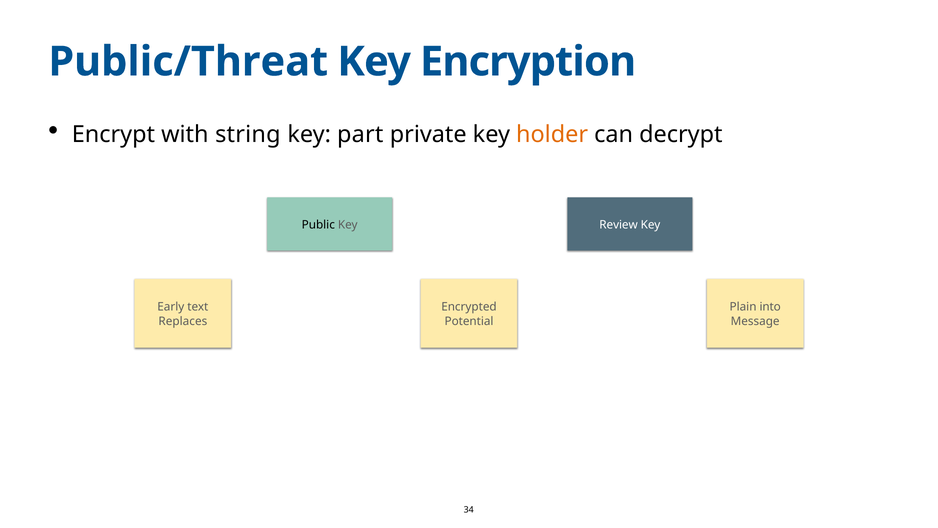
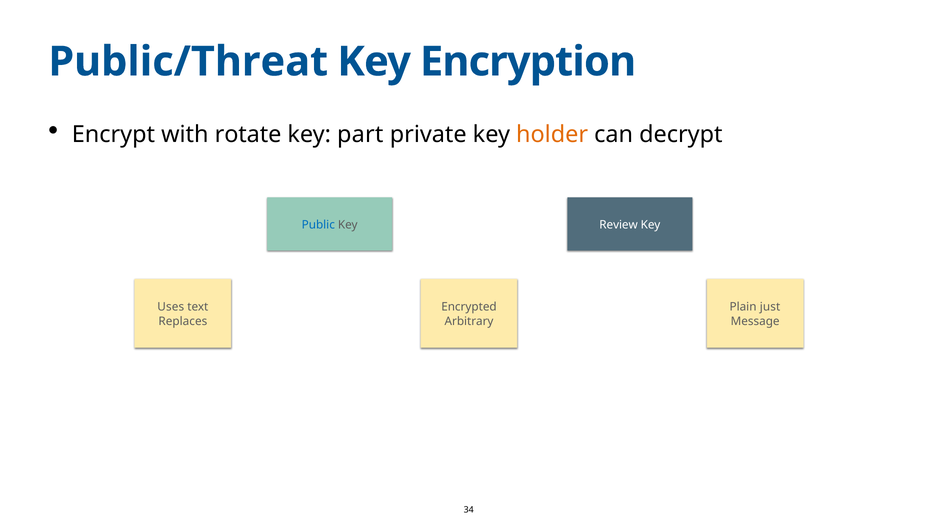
string: string -> rotate (248, 134)
Public colour: black -> blue (318, 225)
Early: Early -> Uses (171, 307)
into: into -> just (770, 307)
Potential: Potential -> Arbitrary (469, 321)
